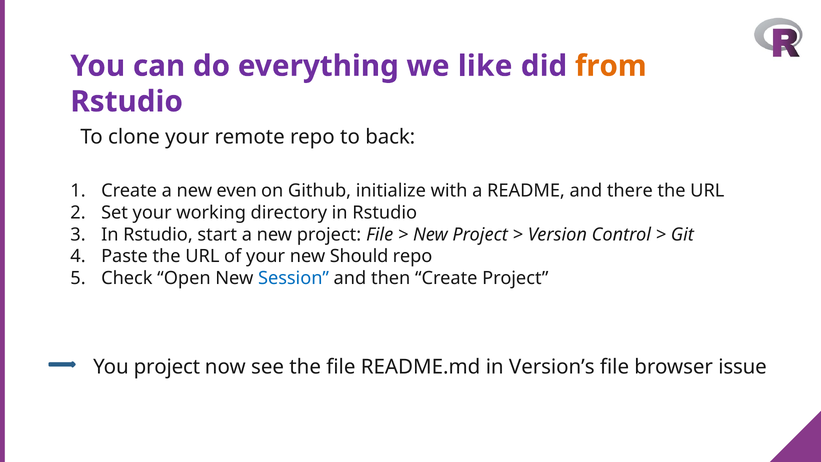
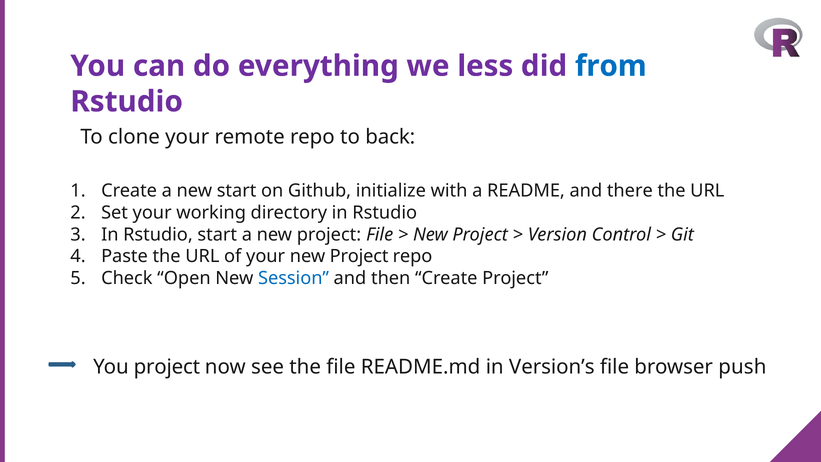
like: like -> less (485, 66)
from colour: orange -> blue (611, 66)
new even: even -> start (237, 191)
your new Should: Should -> Project (359, 256)
issue: issue -> push (742, 367)
